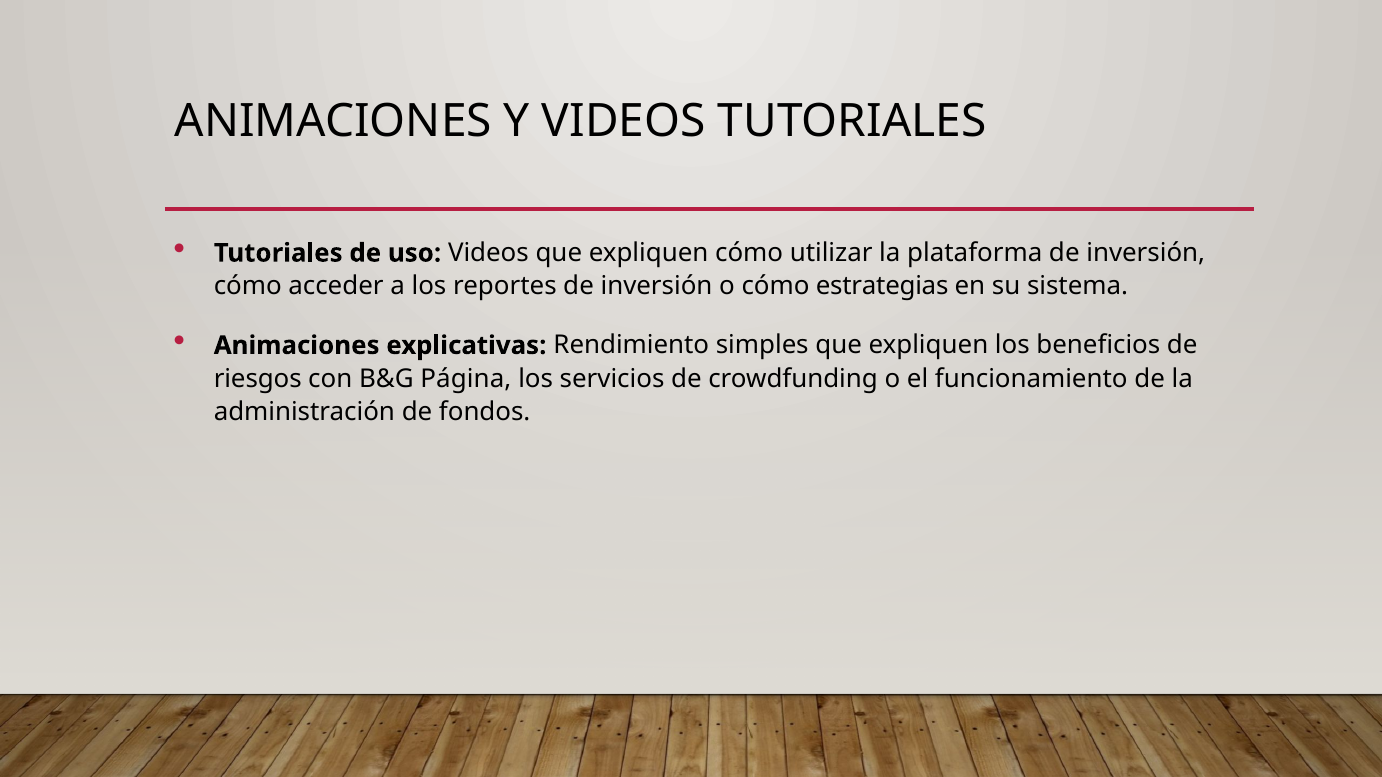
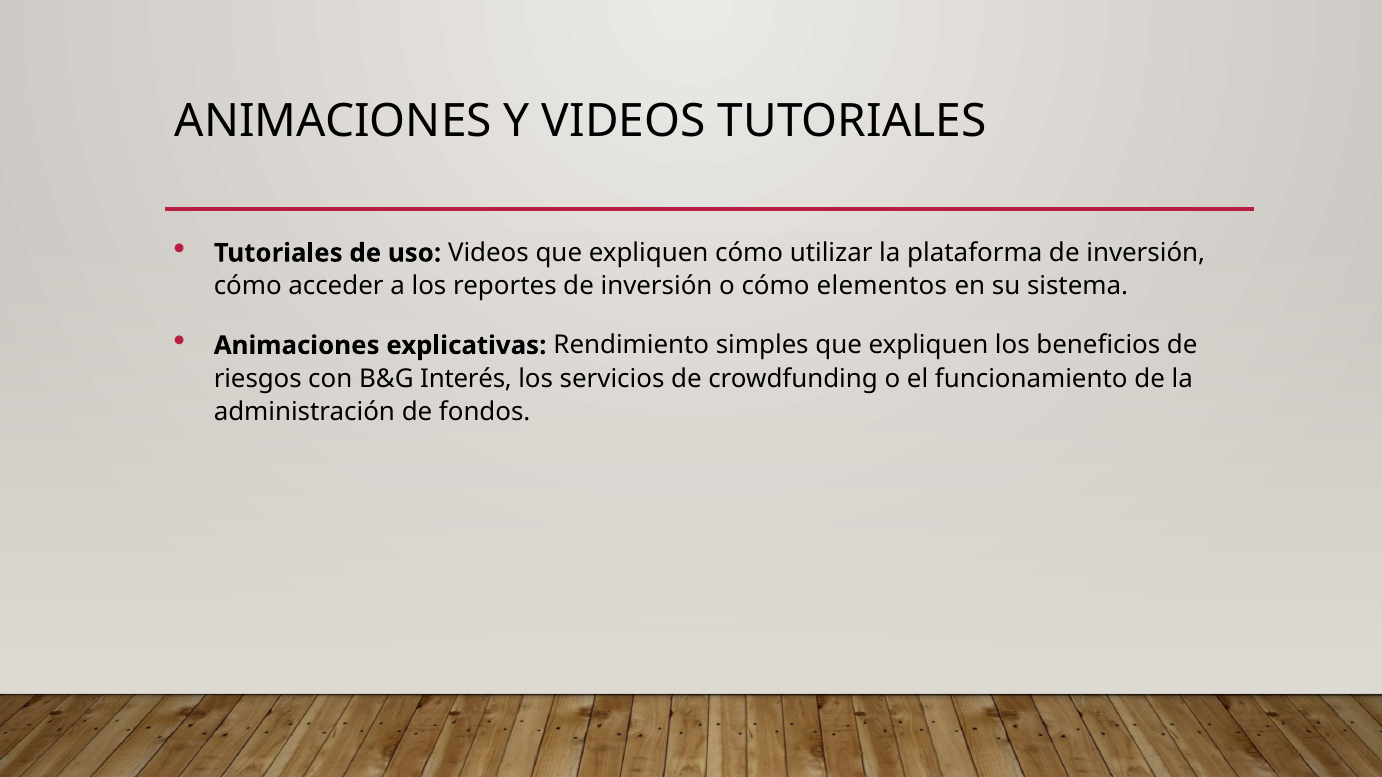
estrategias: estrategias -> elementos (882, 286)
Página: Página -> Interés (466, 379)
